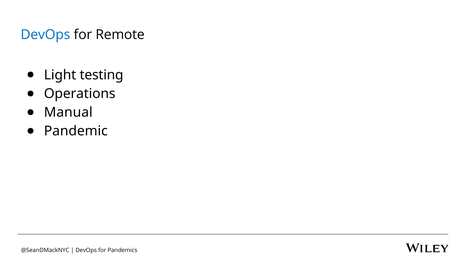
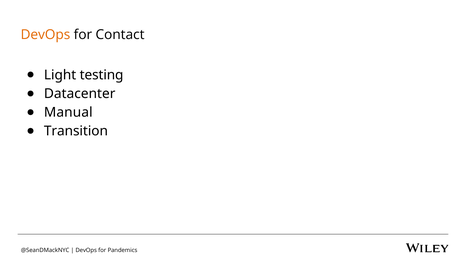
DevOps colour: blue -> orange (45, 35)
Remote: Remote -> Contact (120, 35)
Operations: Operations -> Datacenter (80, 94)
Pandemic: Pandemic -> Transition (76, 131)
